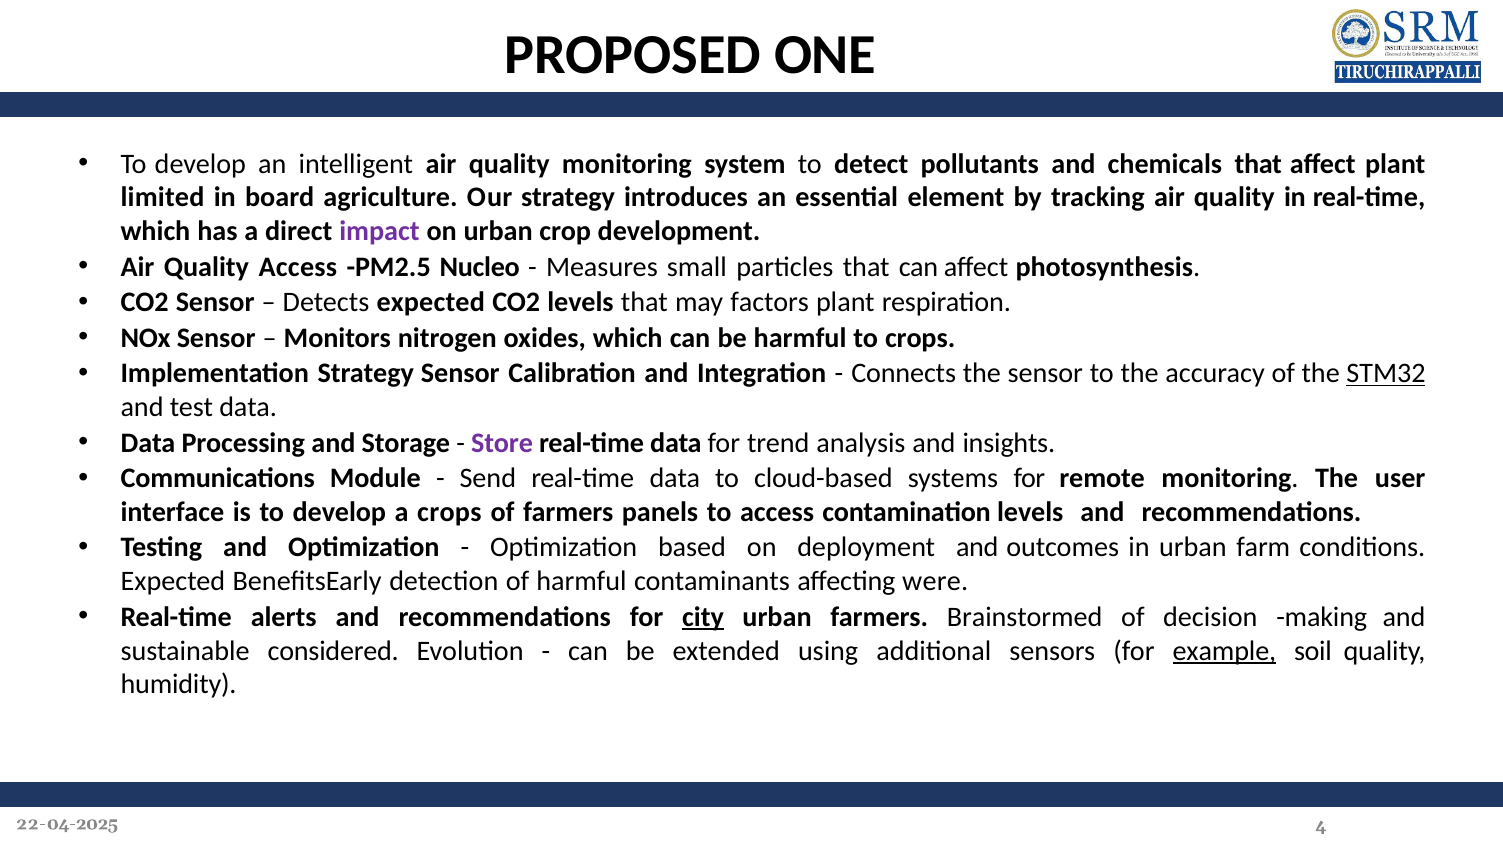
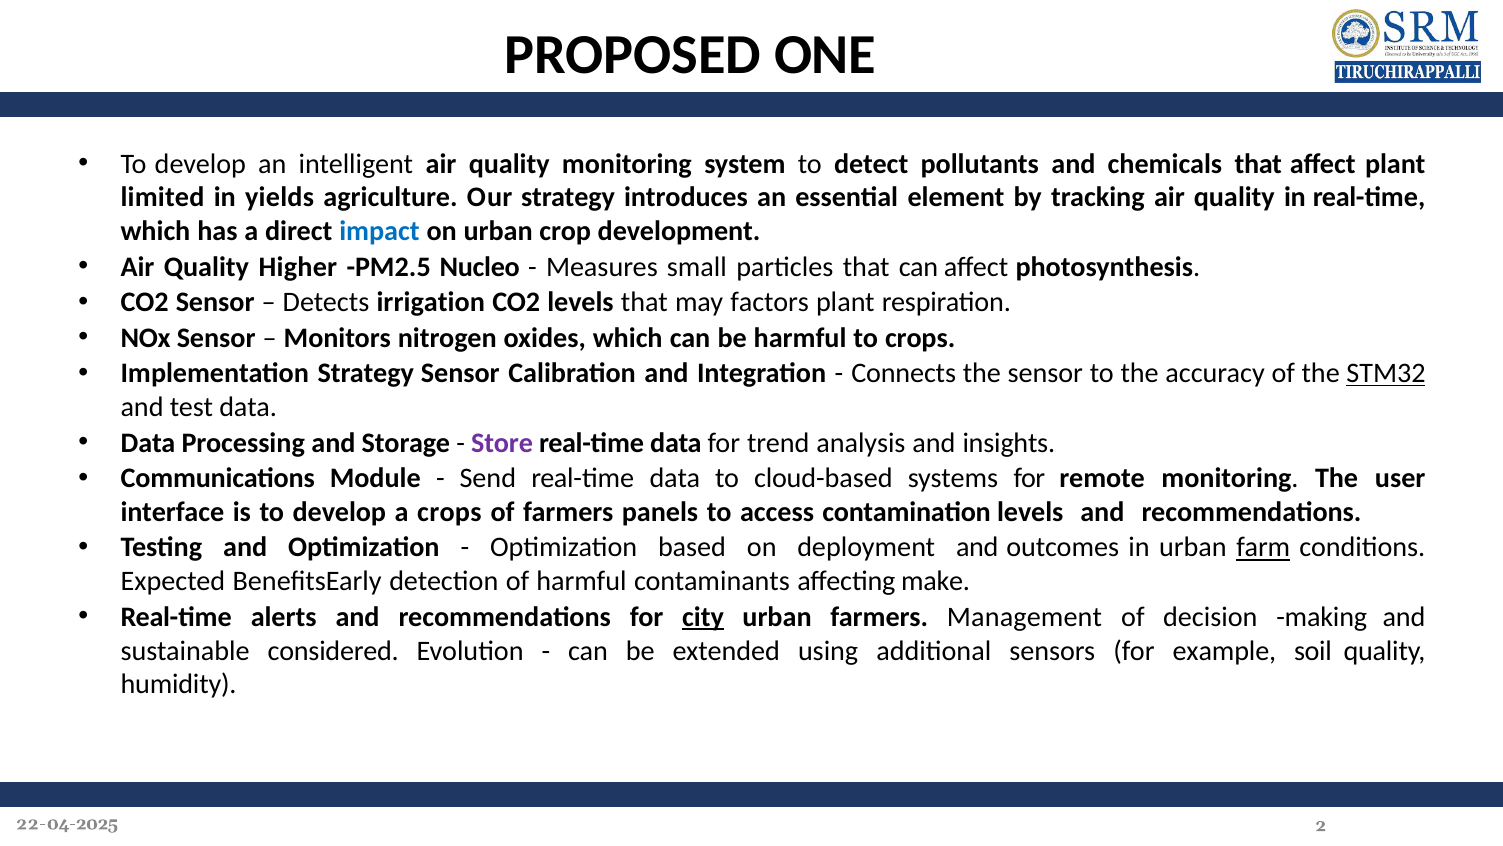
board: board -> yields (280, 198)
impact colour: purple -> blue (379, 231)
Quality Access: Access -> Higher (298, 267)
Detects expected: expected -> irrigation (431, 302)
farm underline: none -> present (1263, 547)
were: were -> make (935, 581)
Brainstormed: Brainstormed -> Management (1025, 616)
example underline: present -> none (1224, 650)
4: 4 -> 2 (1321, 825)
